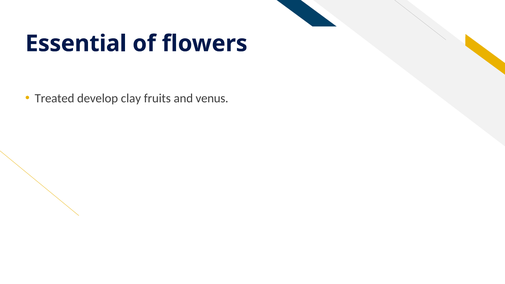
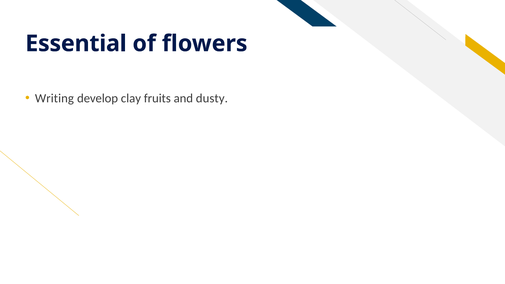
Treated: Treated -> Writing (54, 98)
venus: venus -> dusty (212, 98)
